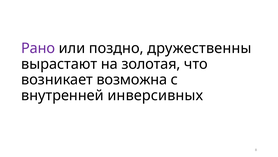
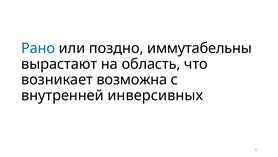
Рано colour: purple -> blue (38, 48)
дружественны: дружественны -> иммутабельны (200, 48)
золотая: золотая -> область (151, 64)
